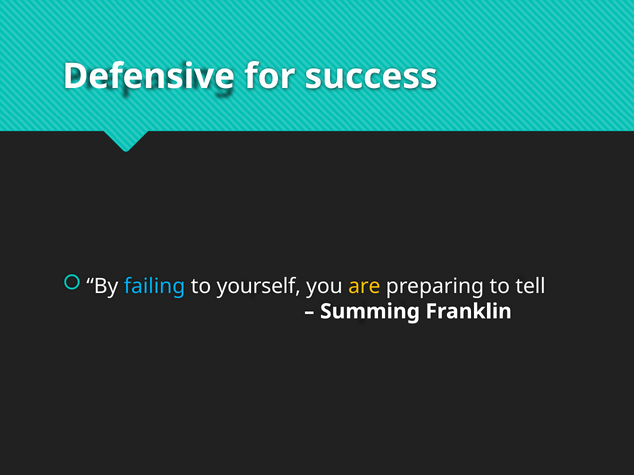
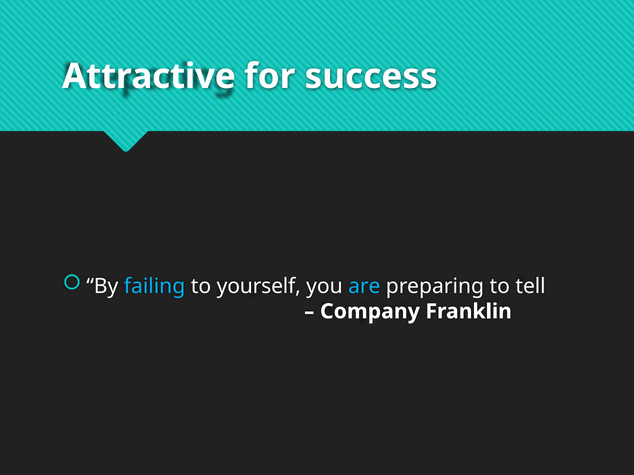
Defensive: Defensive -> Attractive (149, 76)
are colour: yellow -> light blue (364, 286)
Summing: Summing -> Company (370, 312)
